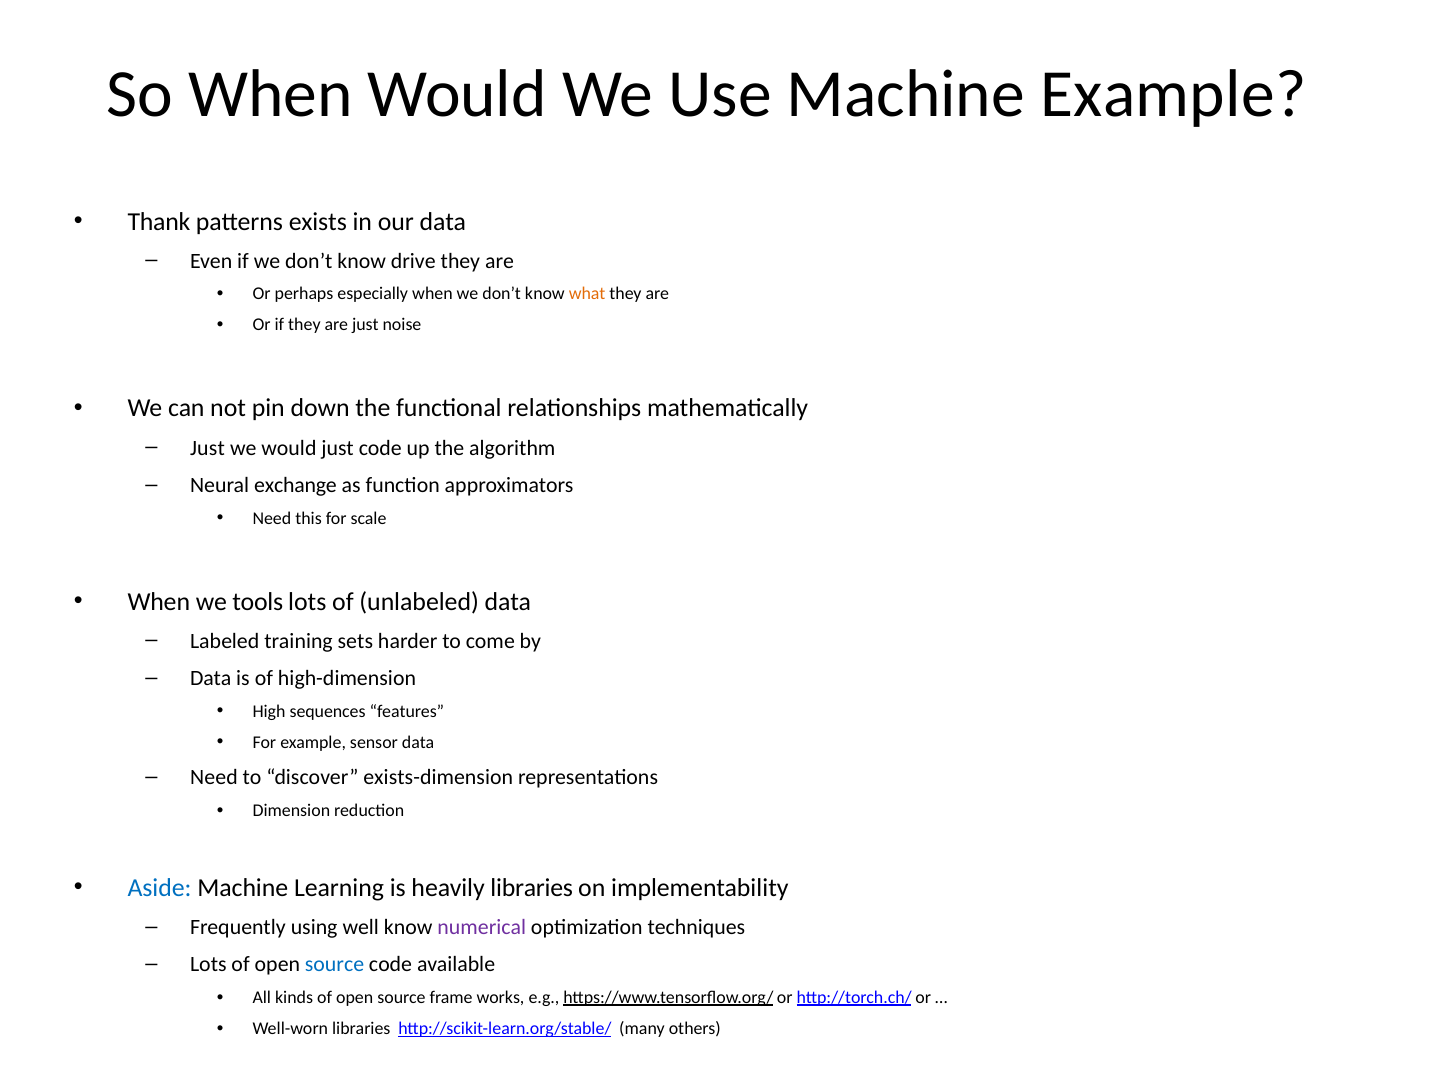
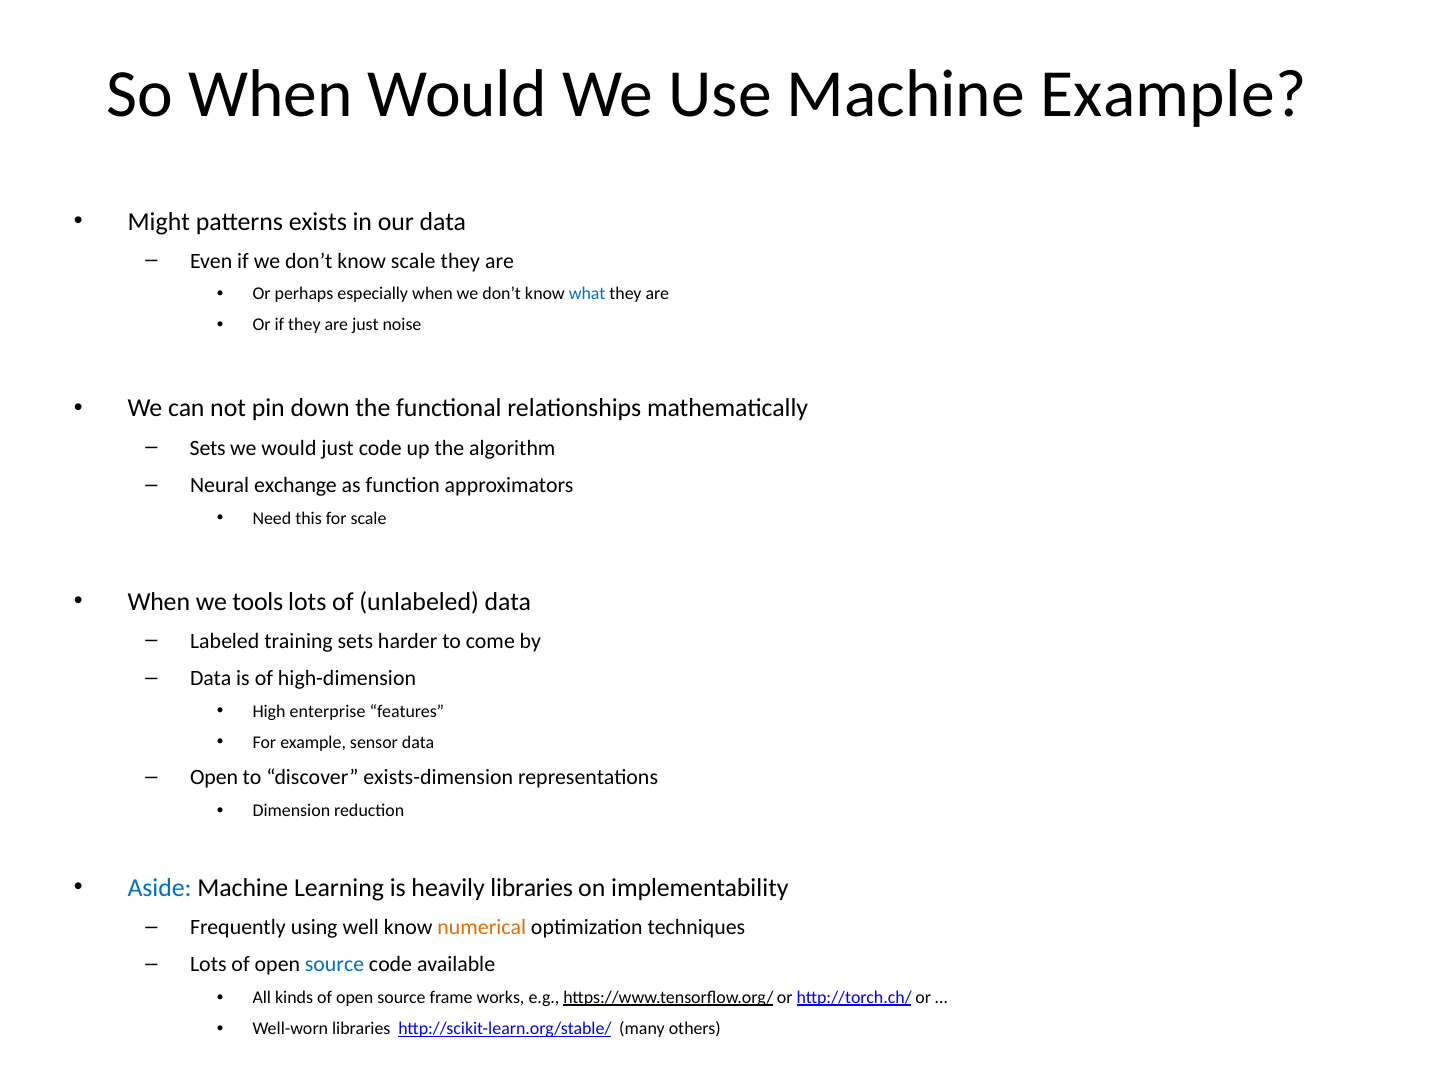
Thank: Thank -> Might (159, 222)
know drive: drive -> scale (413, 261)
what colour: orange -> blue (587, 294)
Just: Just -> Sets (208, 448)
sequences: sequences -> enterprise (328, 712)
Need: Need -> Open (214, 778)
numerical colour: purple -> orange (482, 928)
